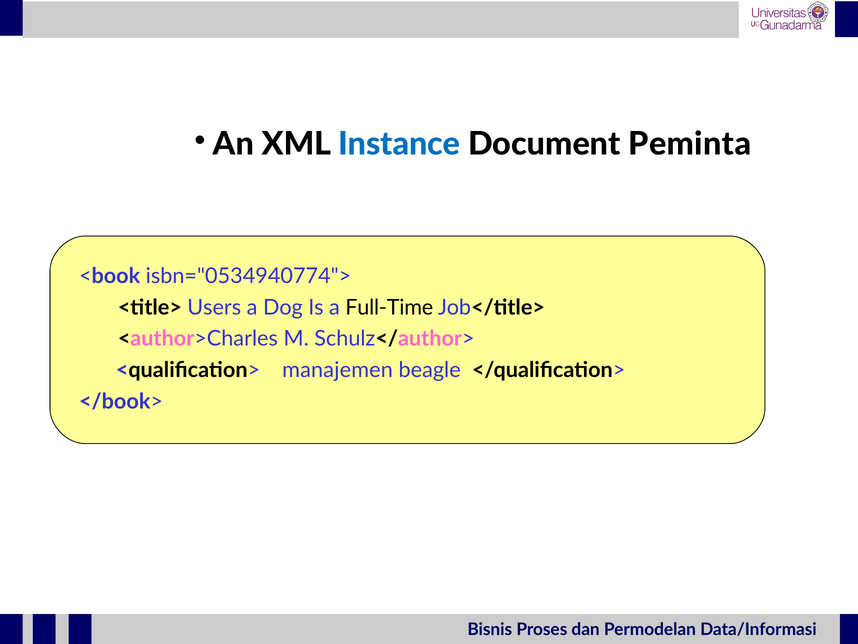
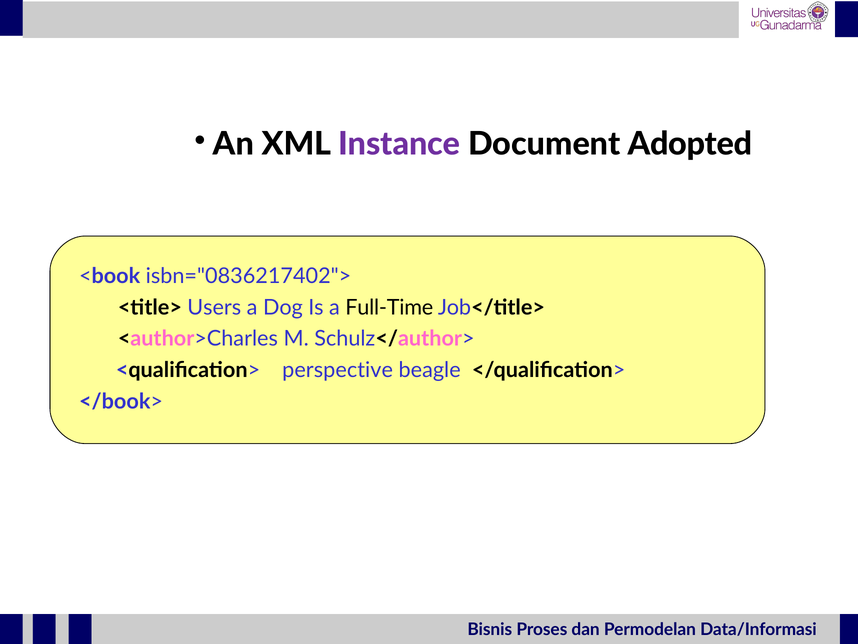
Instance colour: blue -> purple (399, 144)
Peminta: Peminta -> Adopted (690, 144)
isbn="0534940774">: isbn="0534940774"> -> isbn="0836217402"> (248, 276)
manajemen: manajemen -> perspective (338, 370)
